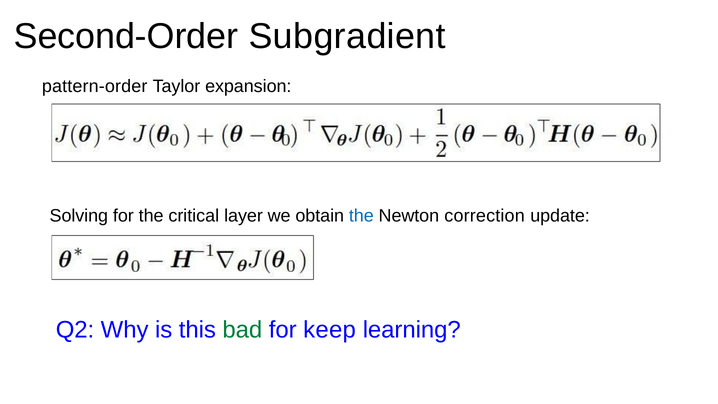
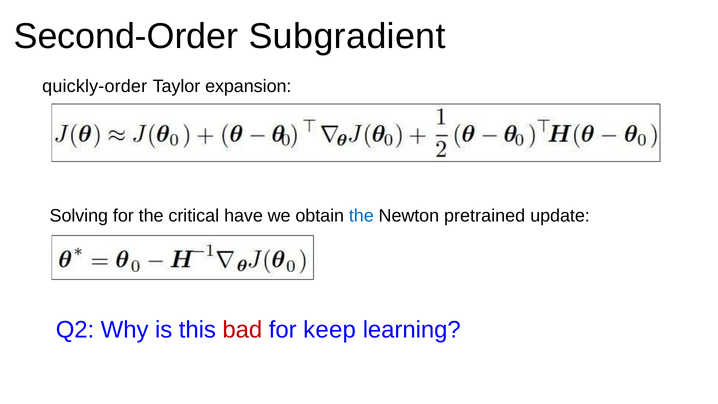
pattern-order: pattern-order -> quickly-order (95, 87)
layer: layer -> have (244, 216)
correction: correction -> pretrained (485, 216)
bad colour: green -> red (242, 330)
